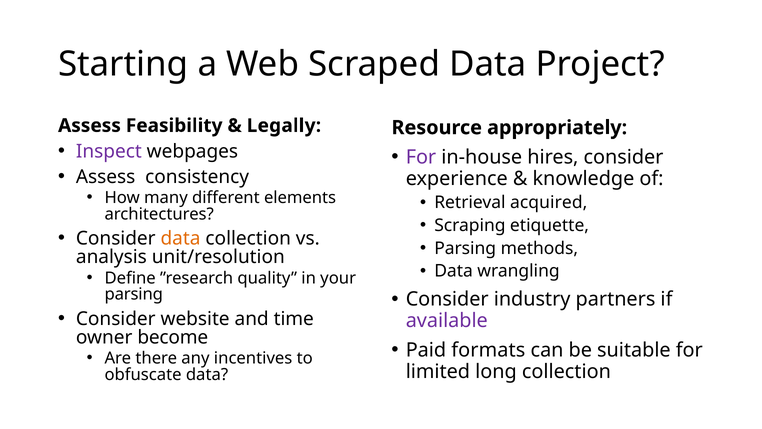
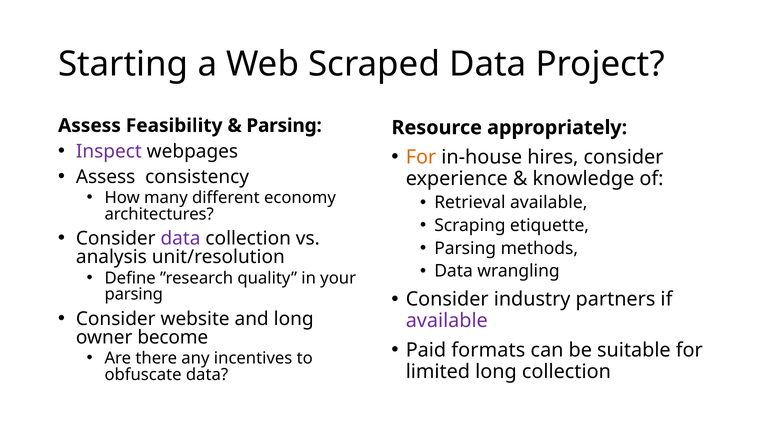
Legally: Legally -> Parsing (284, 125)
For colour: purple -> orange (421, 157)
elements: elements -> economy (300, 198)
Retrieval acquired: acquired -> available (549, 202)
data colour: orange -> purple (181, 238)
and time: time -> long (294, 318)
